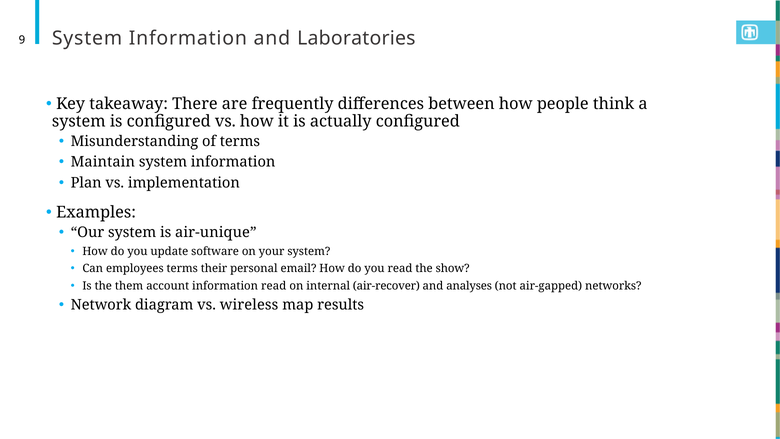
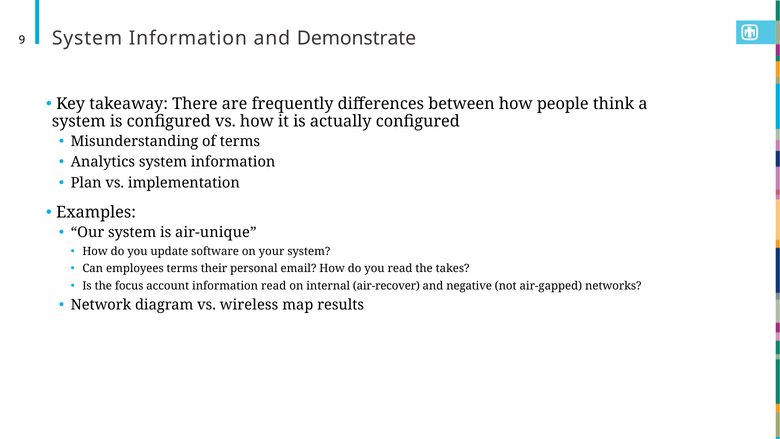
Laboratories: Laboratories -> Demonstrate (357, 38)
Maintain: Maintain -> Analytics (103, 162)
show: show -> takes (453, 268)
them: them -> focus (129, 286)
analyses: analyses -> negative (469, 286)
